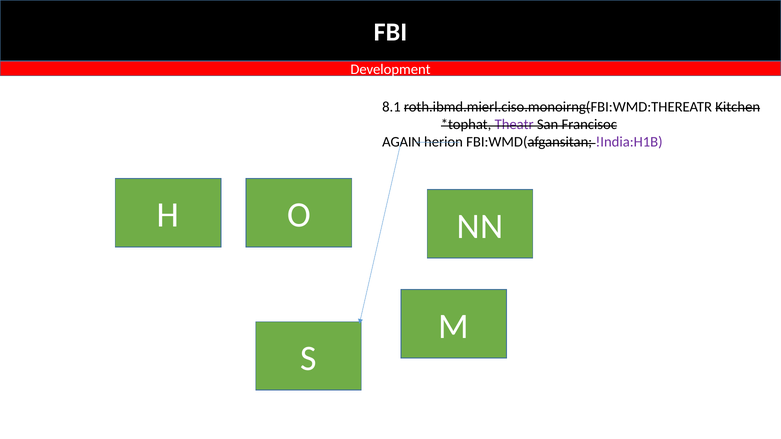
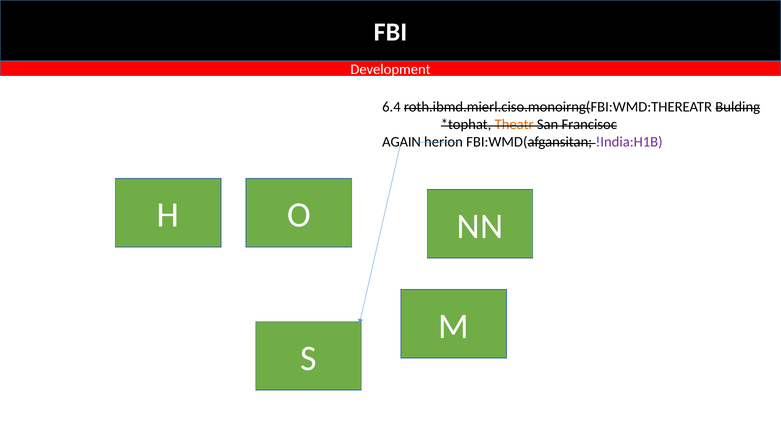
8.1: 8.1 -> 6.4 (391, 107)
Kitchen: Kitchen -> Bulding (738, 107)
Theatr colour: purple -> orange (514, 124)
